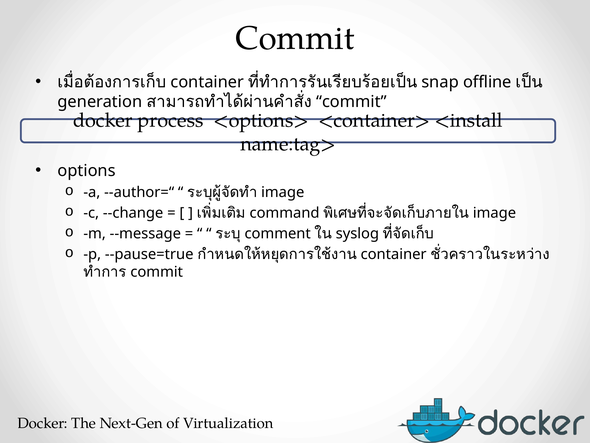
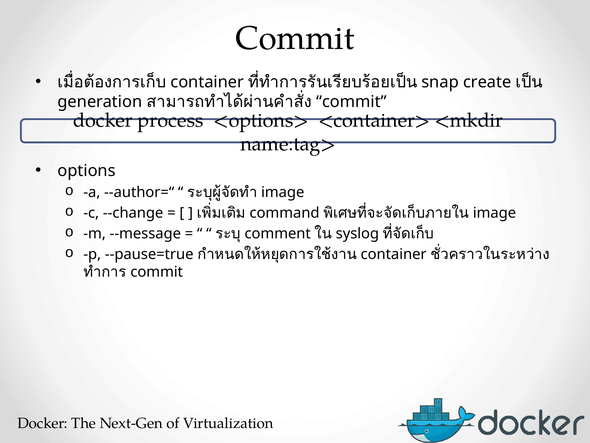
offline: offline -> create (487, 82)
<install: <install -> <mkdir (469, 120)
